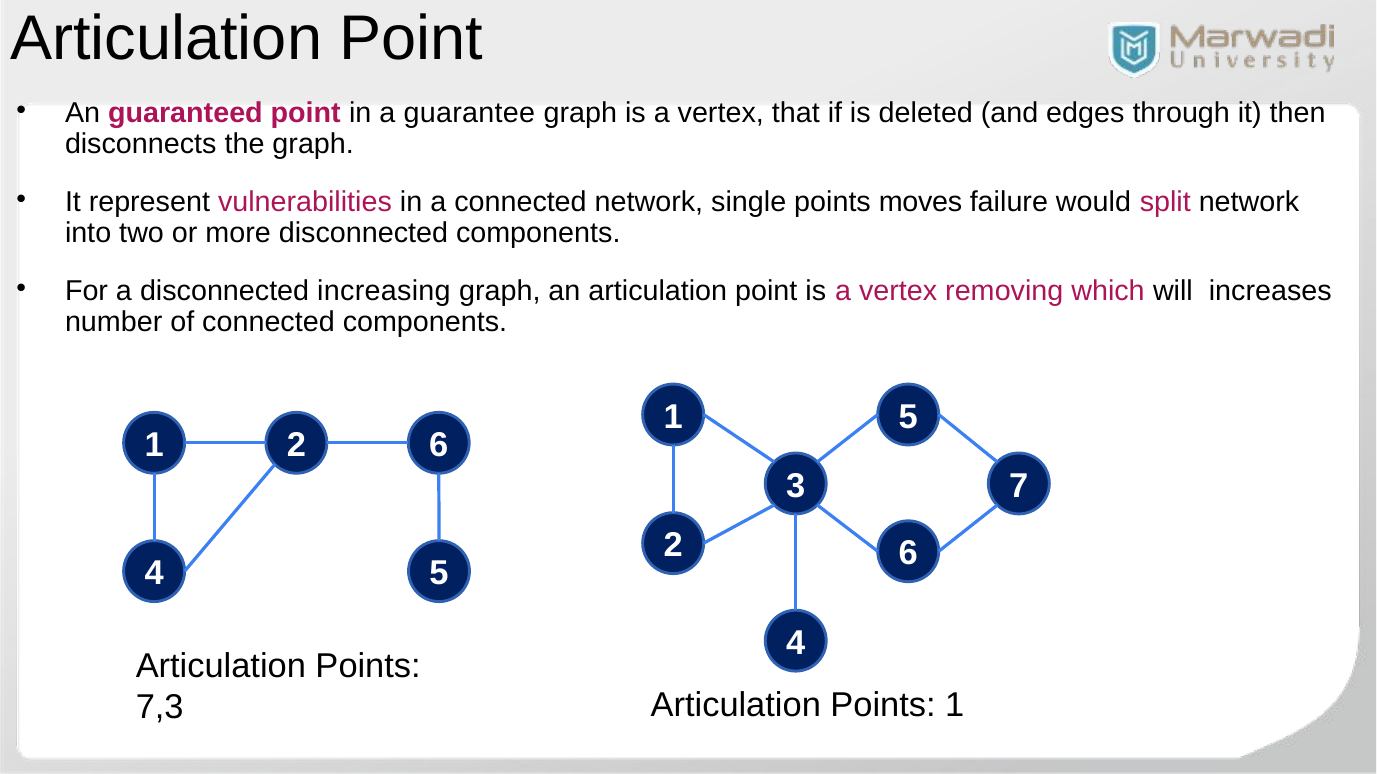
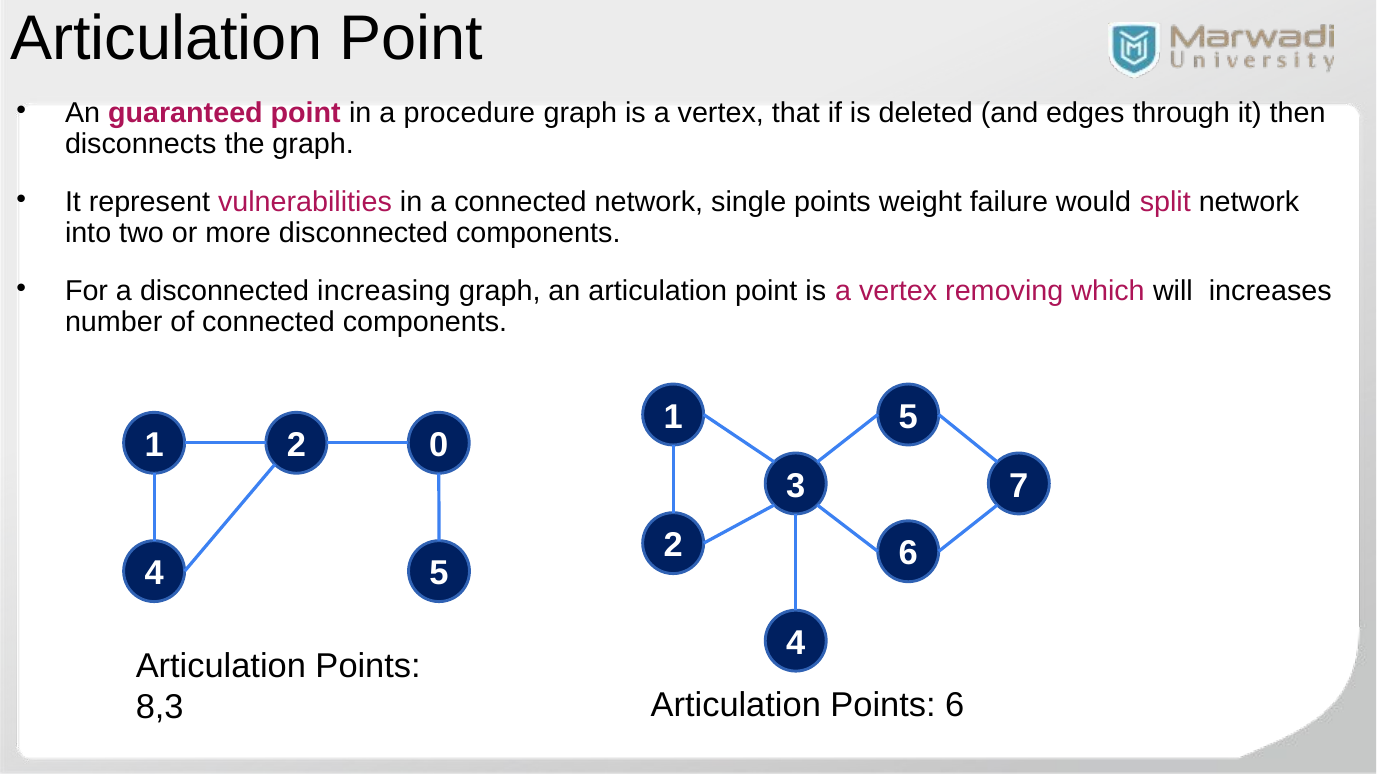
guarantee: guarantee -> procedure (469, 113)
moves: moves -> weight (920, 202)
2 6: 6 -> 0 (439, 445)
7,3: 7,3 -> 8,3 (160, 708)
Points 1: 1 -> 6 (955, 705)
